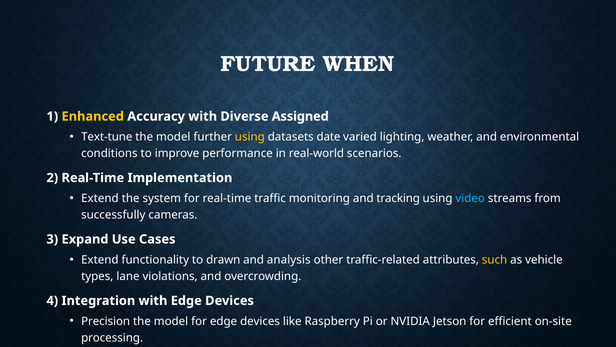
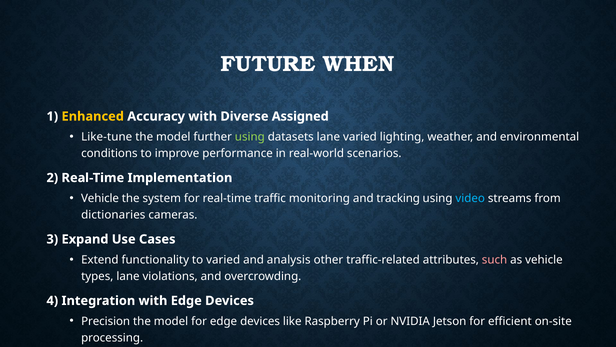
Text-tune: Text-tune -> Like-tune (107, 137)
using colour: yellow -> light green (250, 137)
datasets date: date -> lane (328, 137)
Extend: Extend -> Vehicle (100, 198)
successfully: successfully -> dictionaries (113, 215)
to drawn: drawn -> varied (223, 259)
such colour: yellow -> pink (495, 259)
